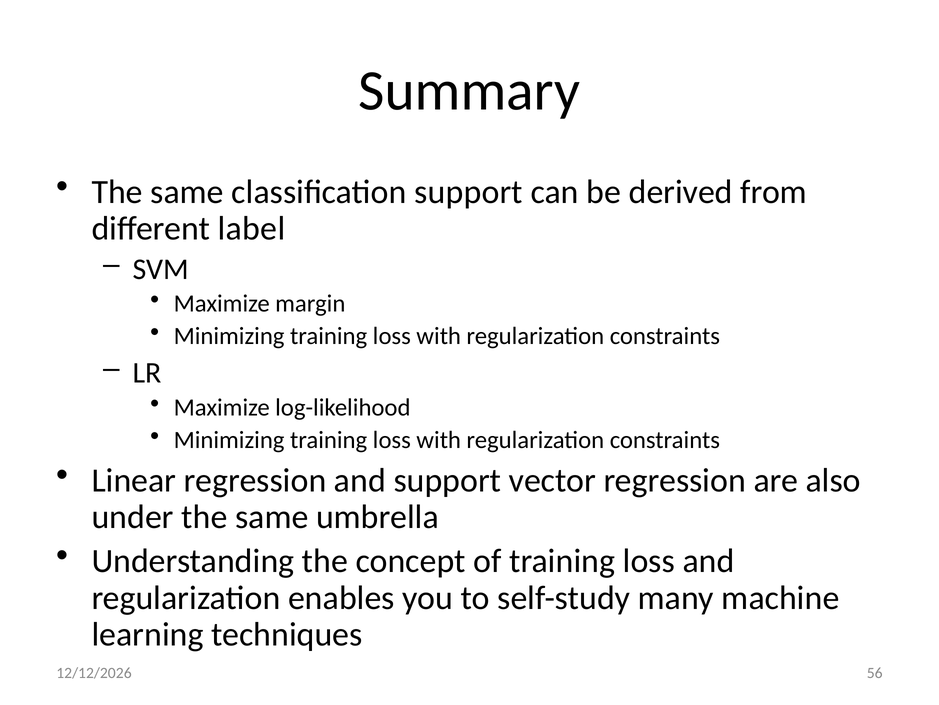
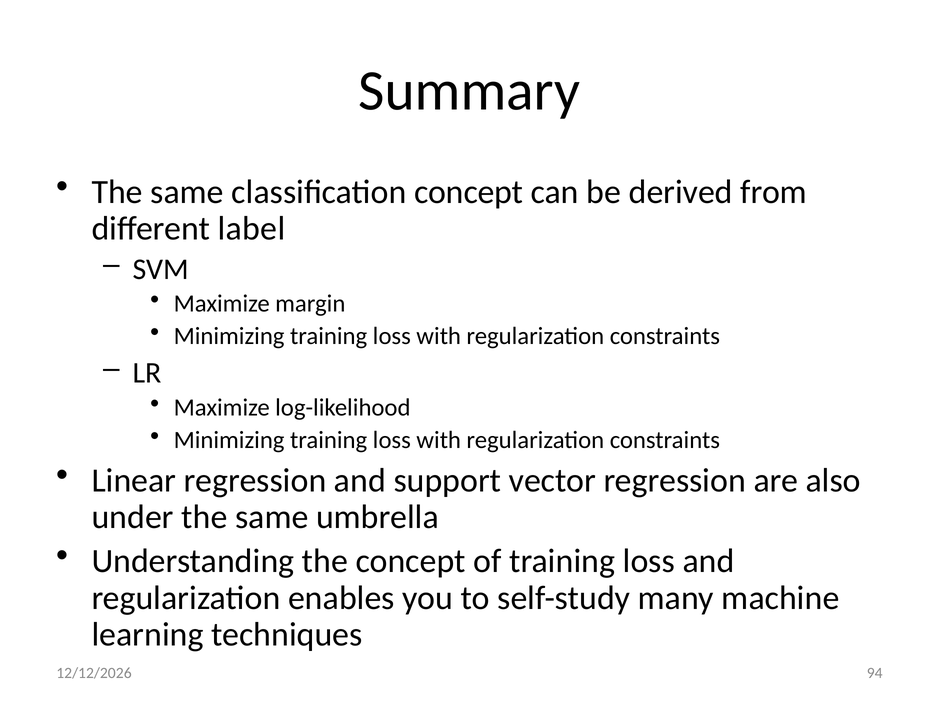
classification support: support -> concept (469, 192)
56: 56 -> 94 (875, 672)
